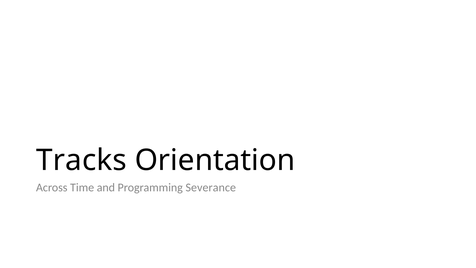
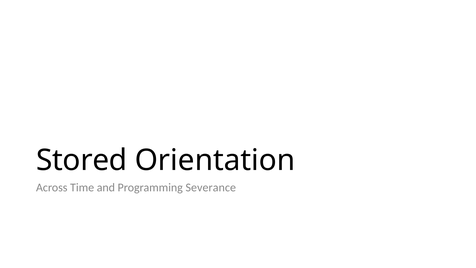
Tracks: Tracks -> Stored (82, 160)
